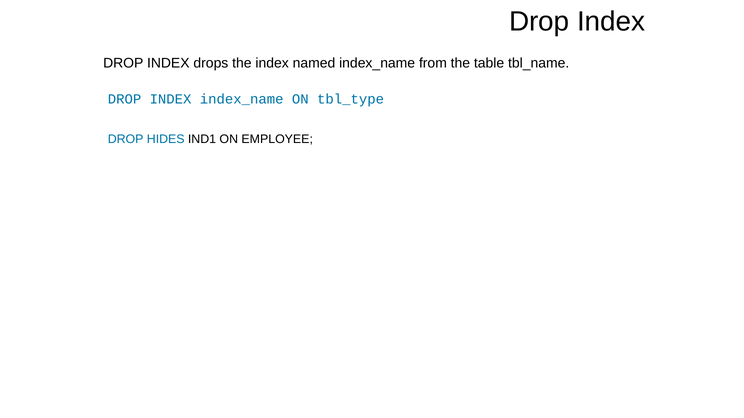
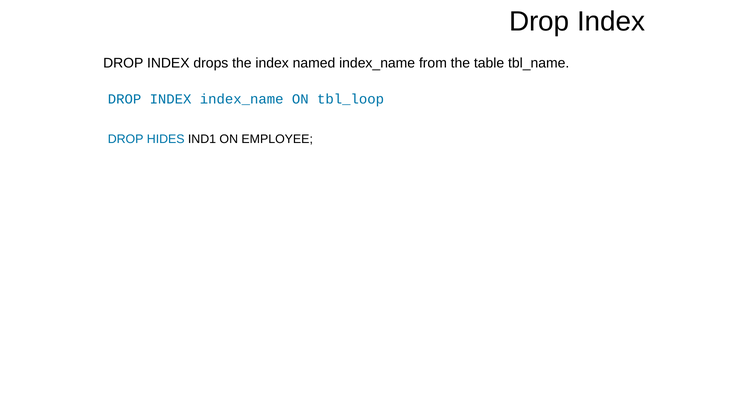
tbl_type: tbl_type -> tbl_loop (351, 99)
